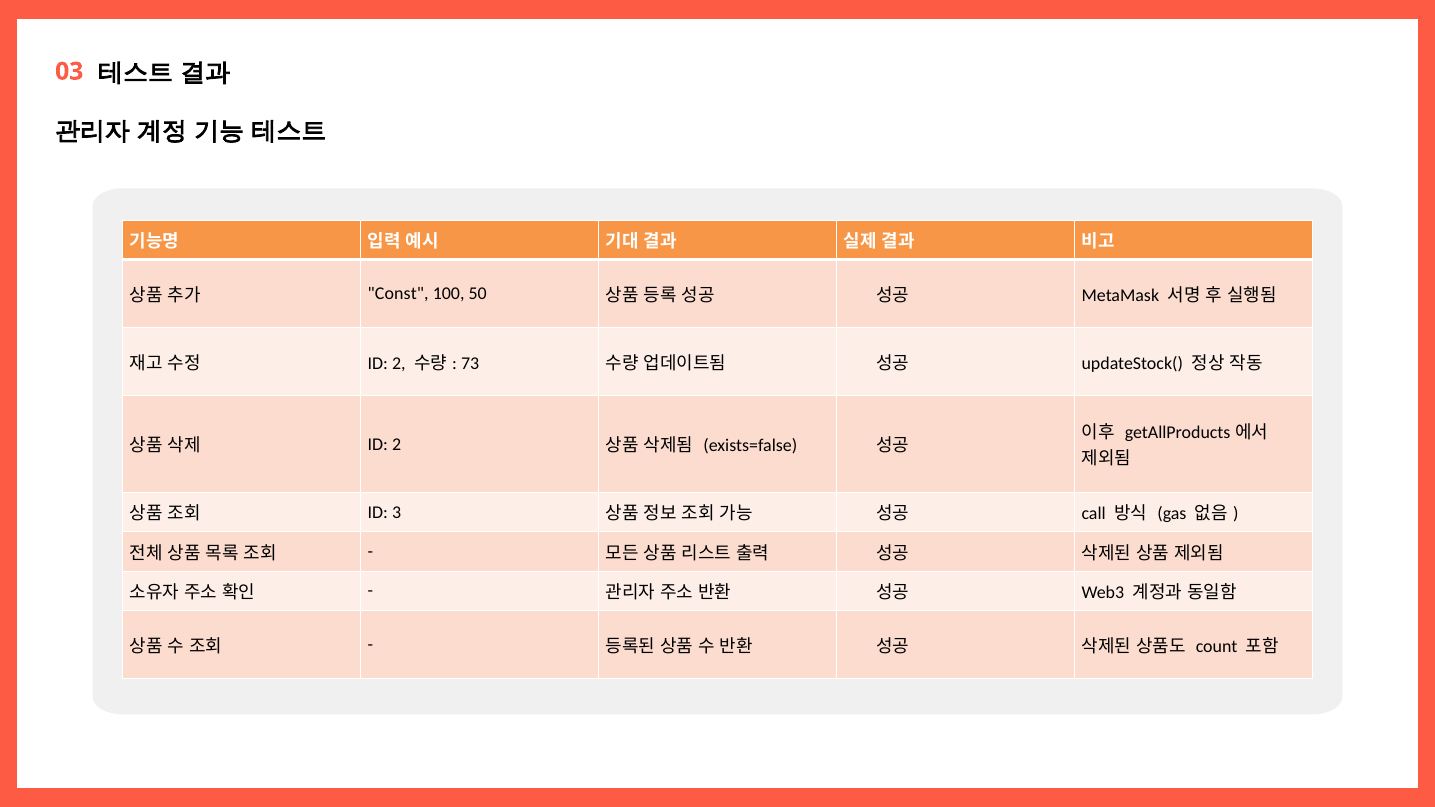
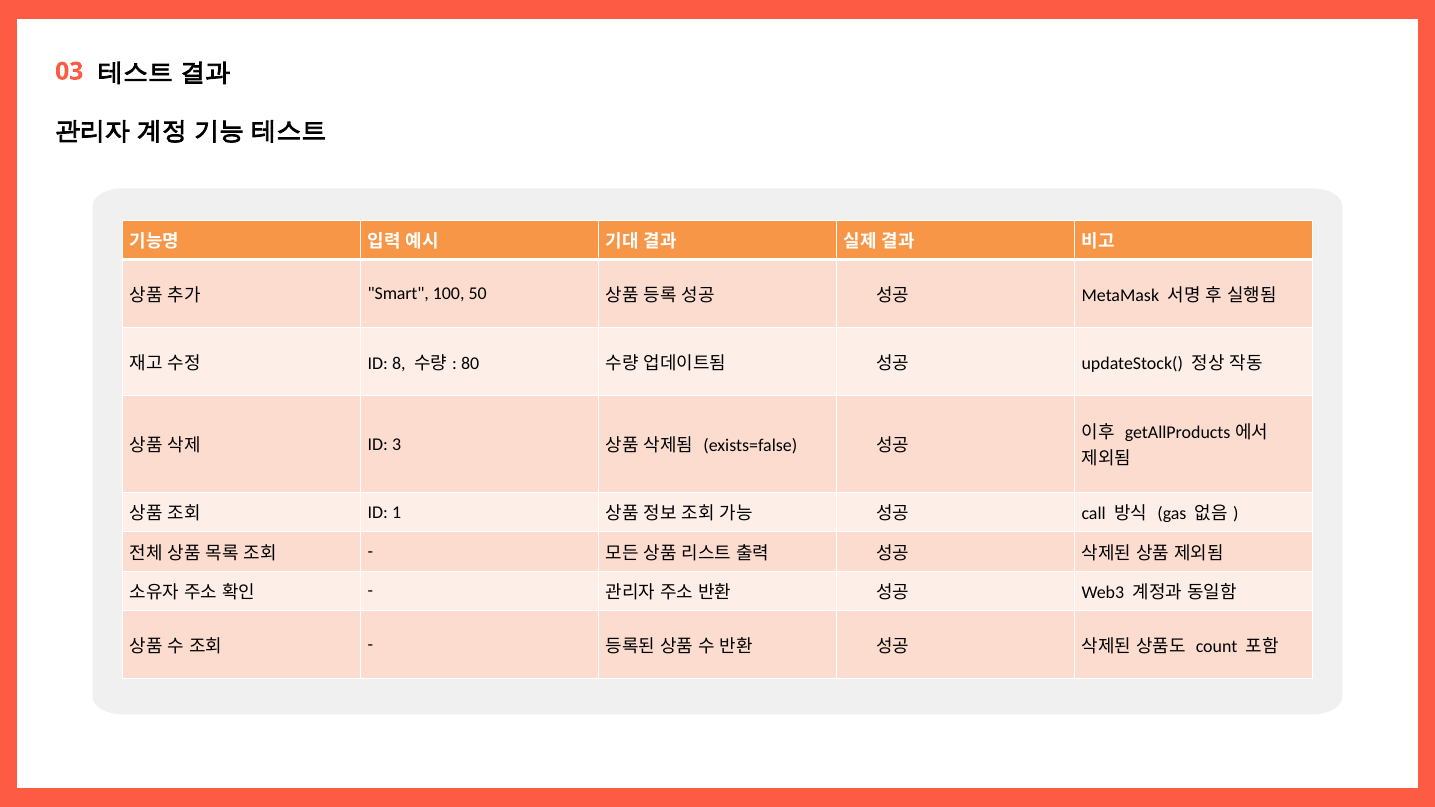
Const: Const -> Smart (398, 294)
2: 2 -> 8 (399, 364)
73: 73 -> 80 (470, 364)
2: 2 -> 3 (397, 444)
3: 3 -> 1 (397, 512)
